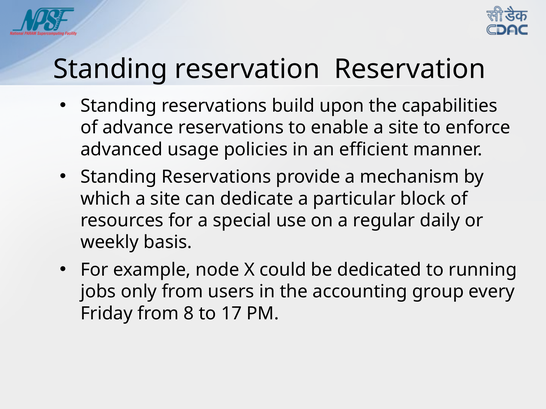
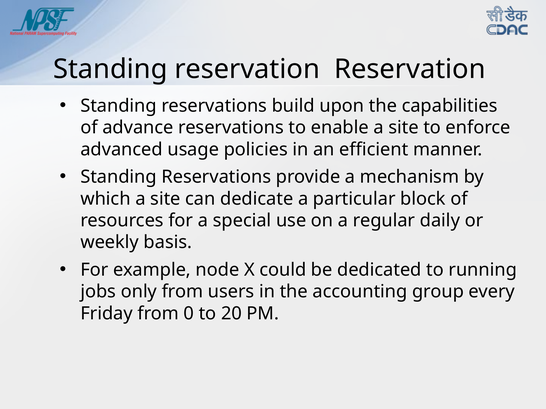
8: 8 -> 0 (189, 314)
17: 17 -> 20 (231, 314)
